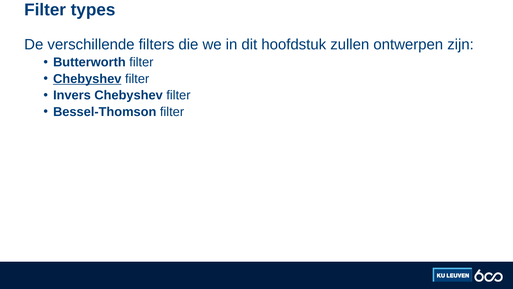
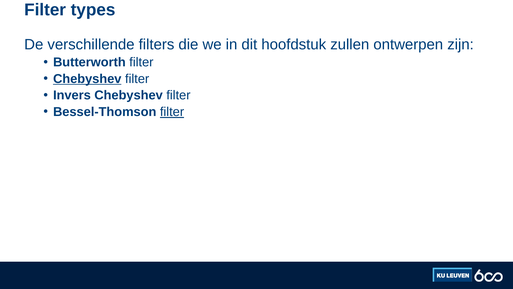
filter underline: none -> present (172, 112)
